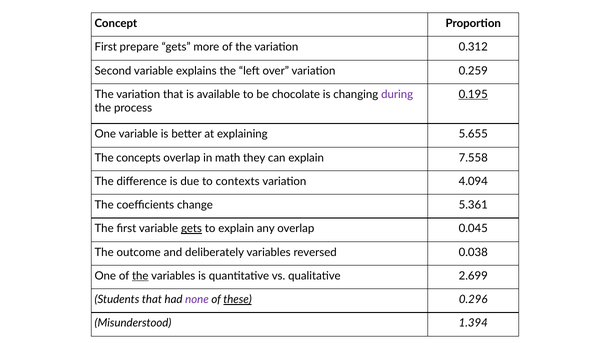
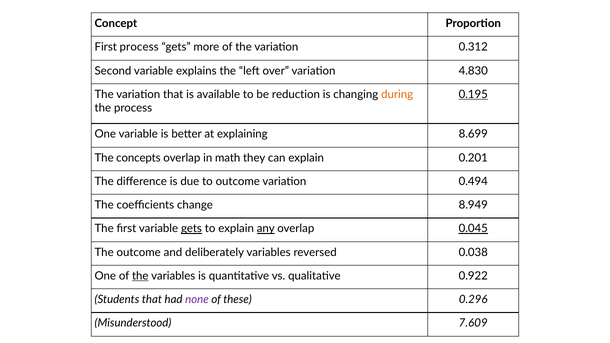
First prepare: prepare -> process (139, 47)
0.259: 0.259 -> 4.830 (473, 71)
chocolate: chocolate -> reduction (296, 94)
during colour: purple -> orange (397, 94)
5.655: 5.655 -> 8.699 (473, 134)
7.558: 7.558 -> 0.201 (473, 158)
to contexts: contexts -> outcome (238, 181)
4.094: 4.094 -> 0.494 (473, 181)
5.361: 5.361 -> 8.949 (473, 205)
any underline: none -> present (266, 229)
0.045 underline: none -> present (473, 229)
2.699: 2.699 -> 0.922 (473, 276)
these underline: present -> none (238, 300)
1.394: 1.394 -> 7.609 (473, 323)
